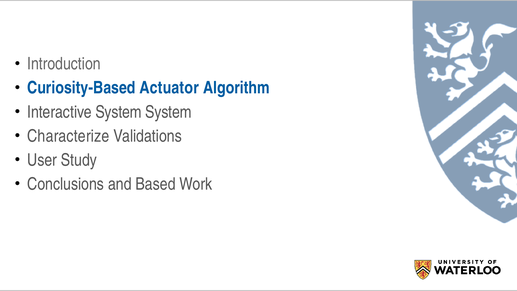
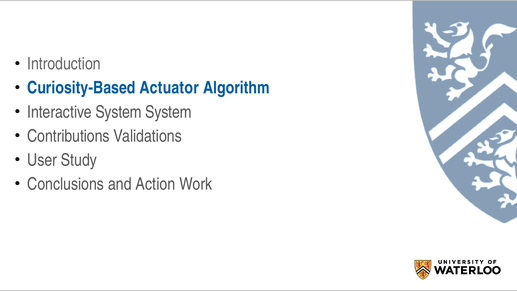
Characterize: Characterize -> Contributions (68, 136)
Based: Based -> Action (156, 184)
